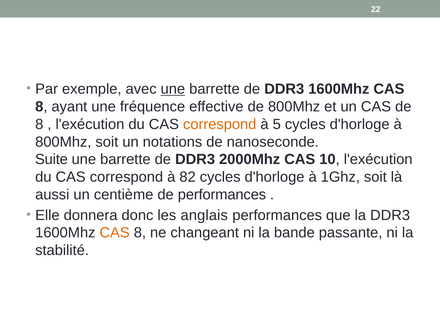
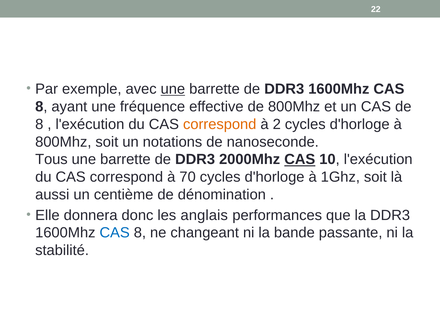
5: 5 -> 2 (277, 124)
Suite: Suite -> Tous (51, 159)
CAS underline: none -> present (300, 159)
82: 82 -> 70 (188, 177)
de performances: performances -> dénomination (222, 195)
CAS colour: orange -> blue (115, 233)
